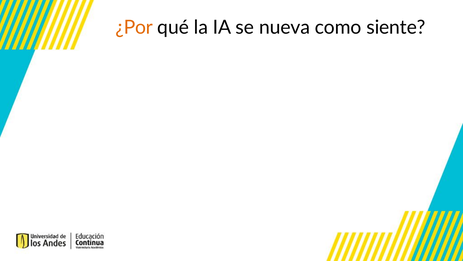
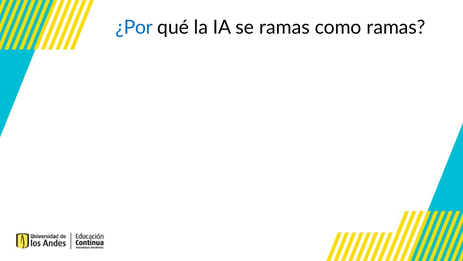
¿Por colour: orange -> blue (134, 27)
se nueva: nueva -> ramas (284, 27)
como siente: siente -> ramas (396, 27)
